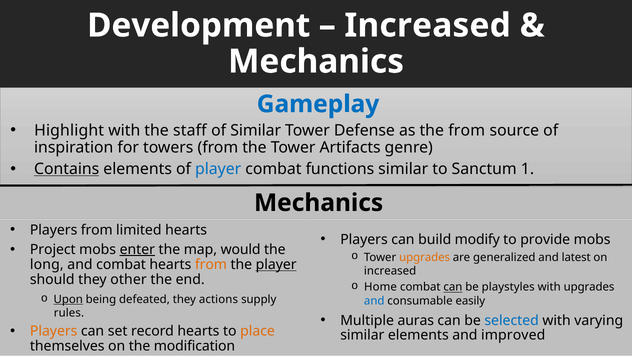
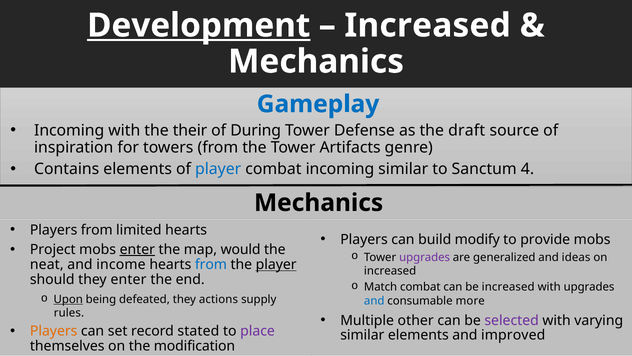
Development underline: none -> present (199, 25)
Highlight: Highlight -> Incoming (69, 130)
staff: staff -> their (190, 130)
of Similar: Similar -> During (256, 130)
the from: from -> draft (467, 130)
Contains underline: present -> none (67, 169)
combat functions: functions -> incoming (340, 169)
1: 1 -> 4 (528, 169)
upgrades colour: orange -> purple (425, 257)
latest: latest -> ideas (576, 257)
long: long -> neat (47, 264)
and combat: combat -> income (121, 264)
from colour: orange -> blue (211, 264)
they other: other -> enter (129, 279)
Home: Home -> Match (381, 287)
can underline: present -> none (453, 287)
be playstyles: playstyles -> increased (508, 287)
easily: easily -> more (470, 300)
auras: auras -> other (416, 320)
selected colour: blue -> purple (512, 320)
record hearts: hearts -> stated (198, 331)
place colour: orange -> purple (258, 331)
